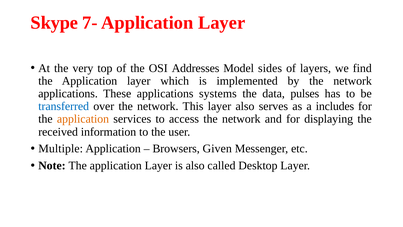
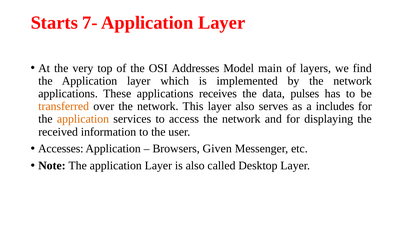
Skype: Skype -> Starts (54, 23)
sides: sides -> main (270, 68)
systems: systems -> receives (218, 94)
transferred colour: blue -> orange (64, 106)
Multiple: Multiple -> Accesses (61, 149)
